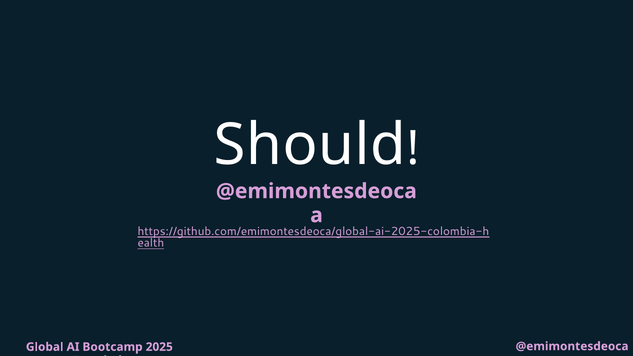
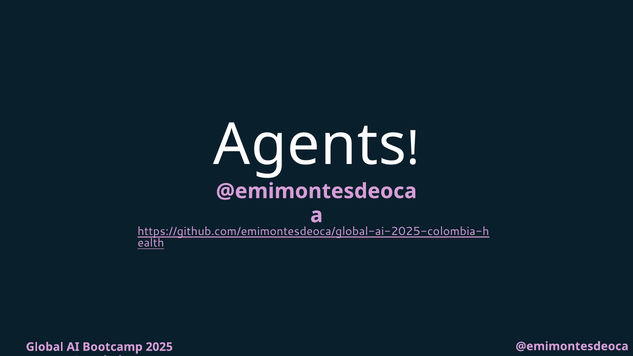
Should: Should -> Agents (310, 145)
